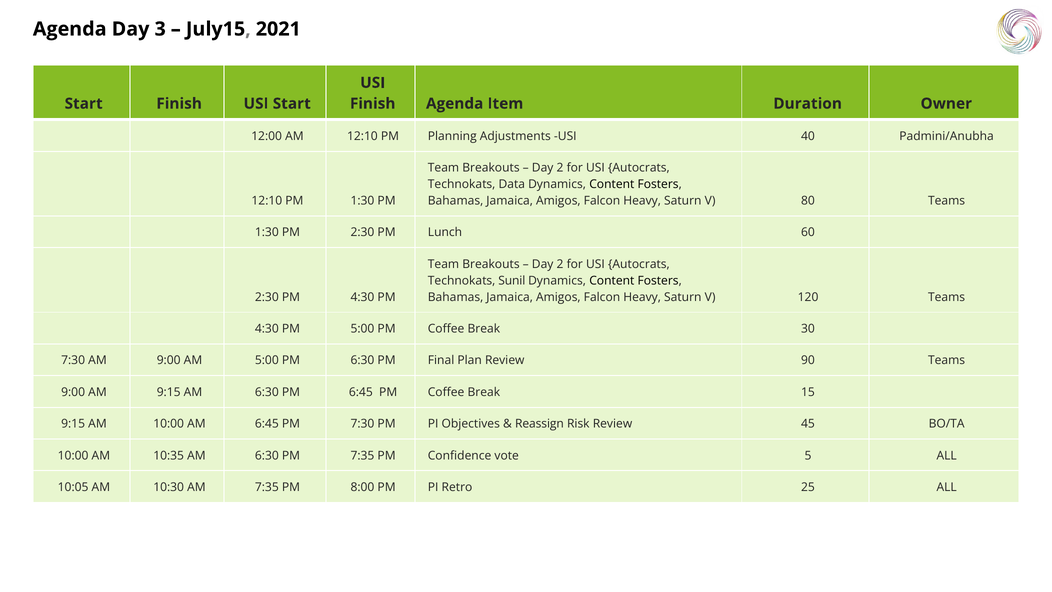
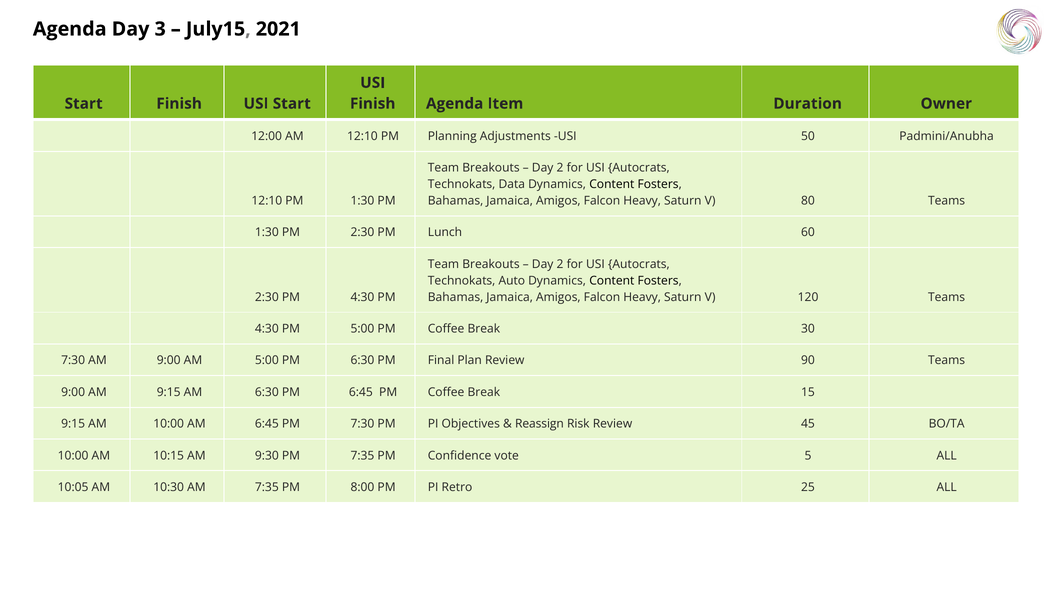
40: 40 -> 50 (808, 136)
Sunil: Sunil -> Auto (512, 281)
10:35: 10:35 -> 10:15 (169, 455)
6:30: 6:30 -> 9:30 (267, 455)
